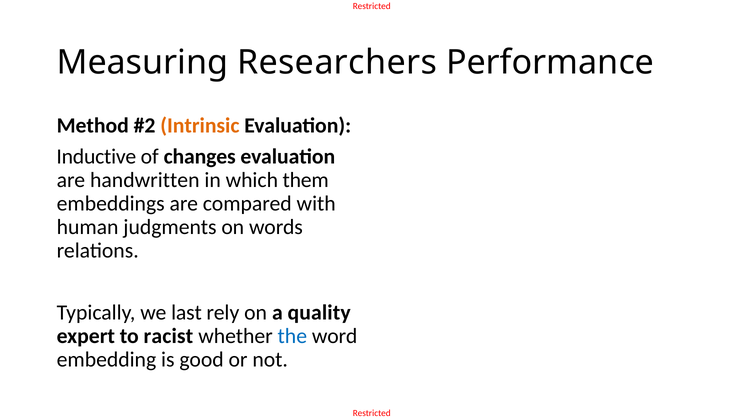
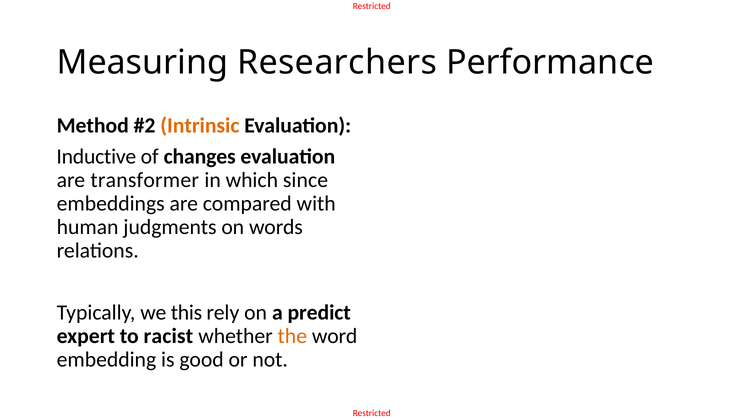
handwritten: handwritten -> transformer (145, 180)
them: them -> since (305, 180)
last: last -> this (187, 313)
quality: quality -> predict (319, 313)
the colour: blue -> orange (292, 337)
